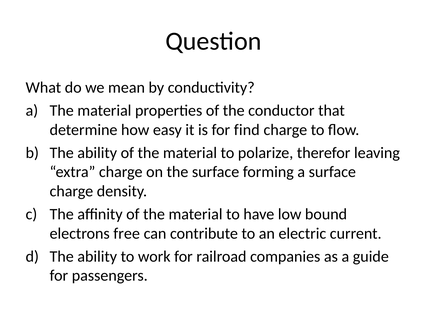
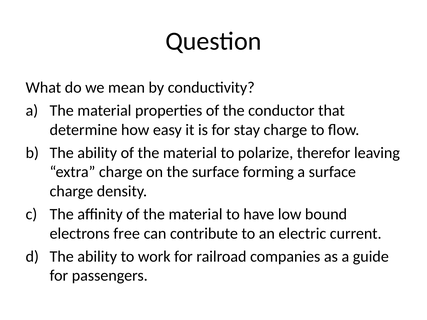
find: find -> stay (247, 130)
